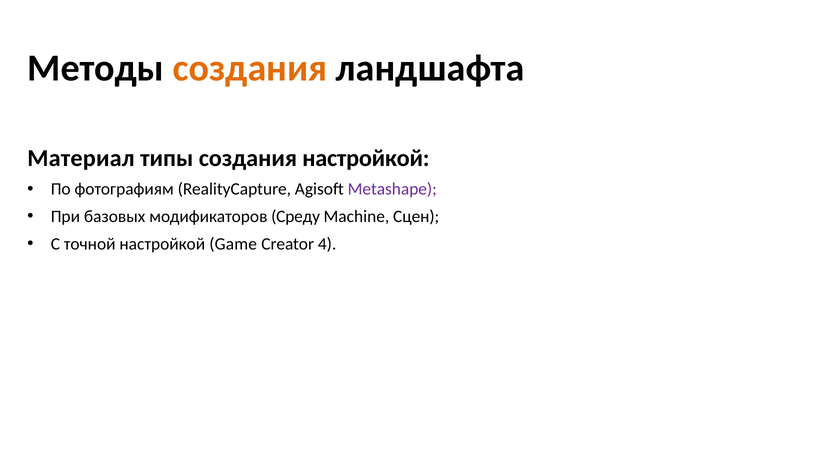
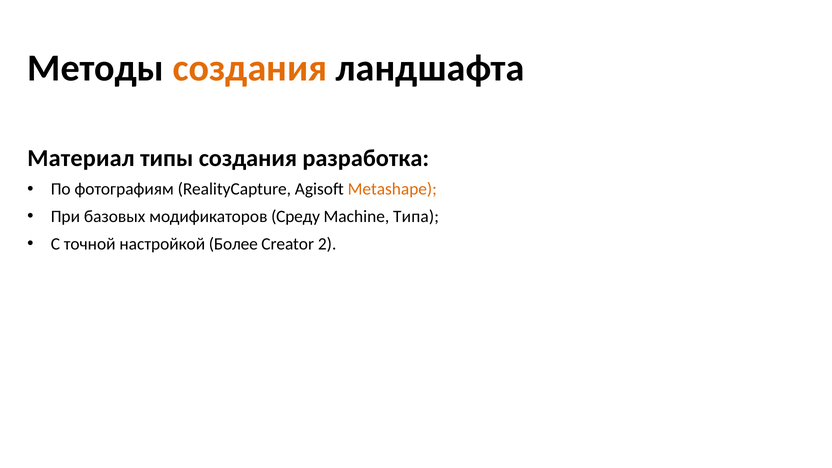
создания настройкой: настройкой -> разработка (366, 158)
Metashape colour: purple -> orange (392, 189)
Сцен: Сцен -> Типа (416, 216)
Game: Game -> Более (233, 244)
4: 4 -> 2 (327, 244)
